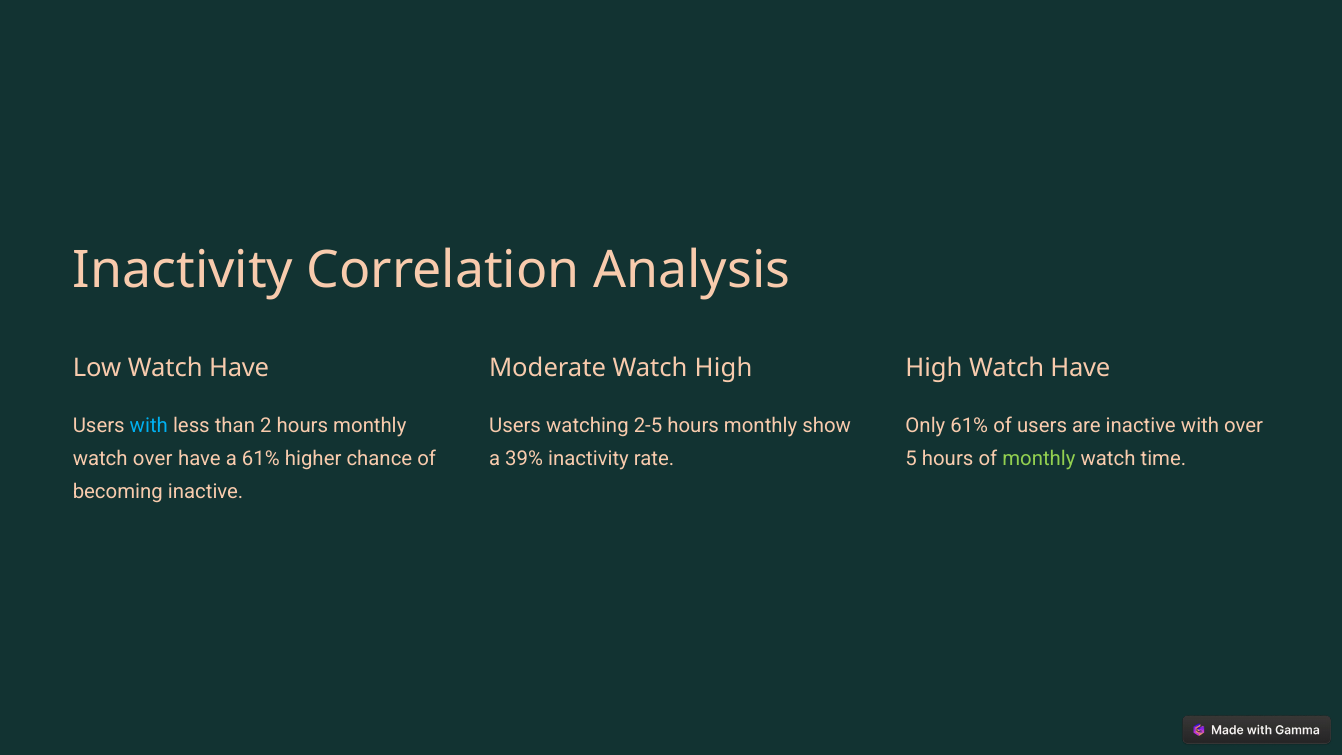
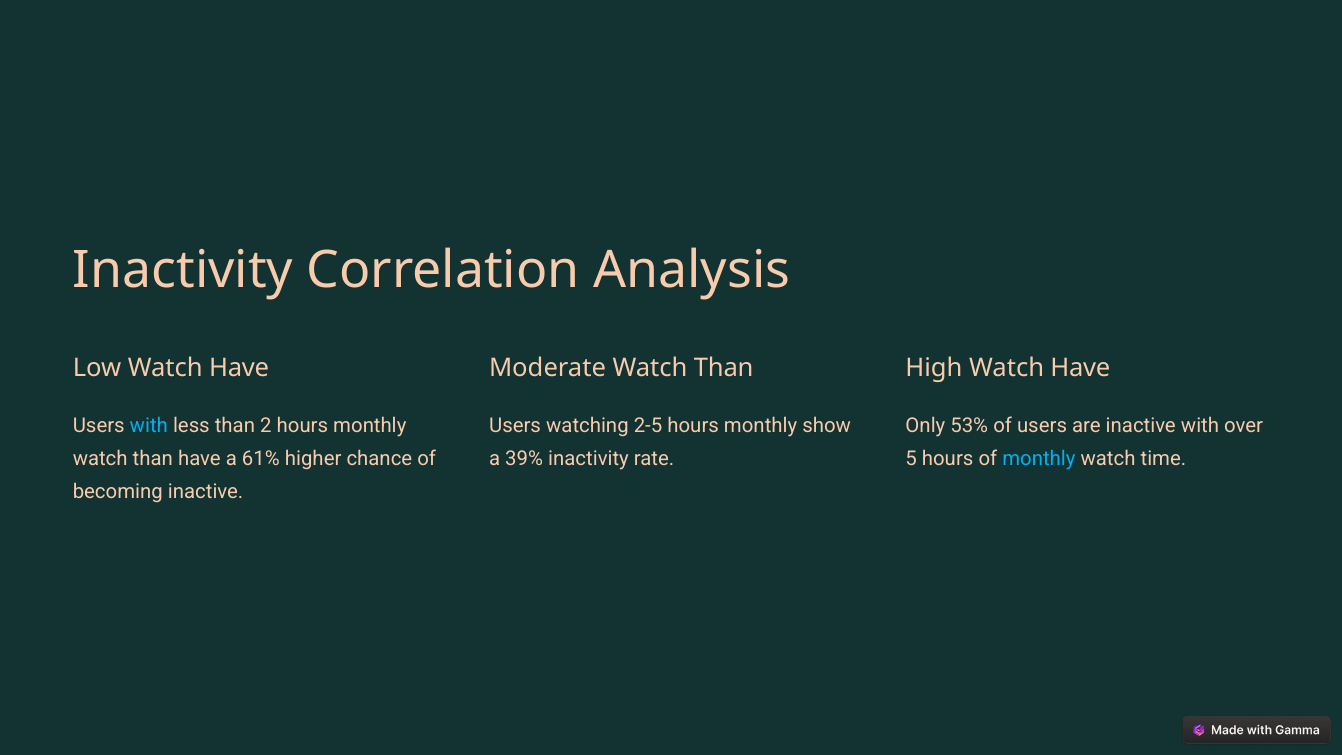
Moderate Watch High: High -> Than (724, 368)
Only 61%: 61% -> 53% (969, 426)
over: over -> than (153, 459)
monthly colour: light green -> light blue (1039, 459)
